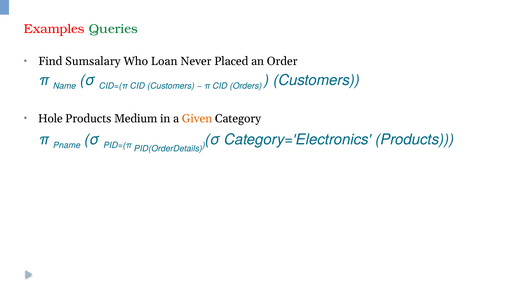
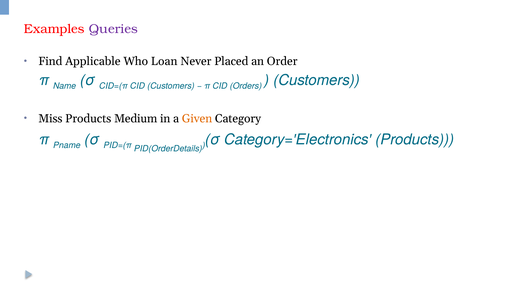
Queries colour: green -> purple (113, 29)
Sumsalary: Sumsalary -> Applicable (93, 61)
Hole: Hole -> Miss (50, 119)
